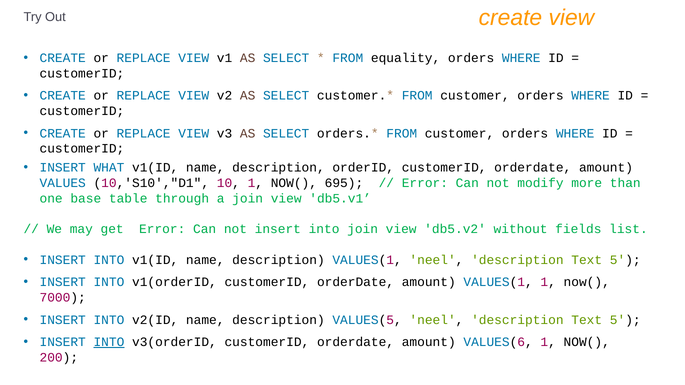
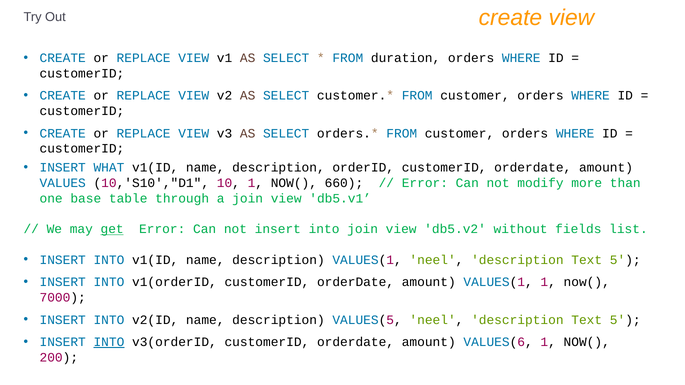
equality: equality -> duration (406, 58)
695: 695 -> 660 (344, 183)
get underline: none -> present (112, 229)
